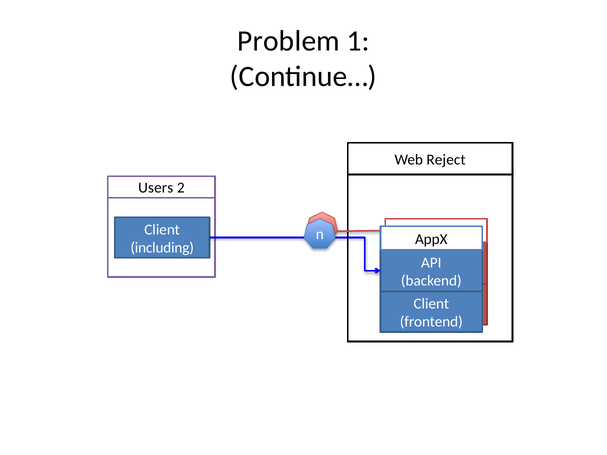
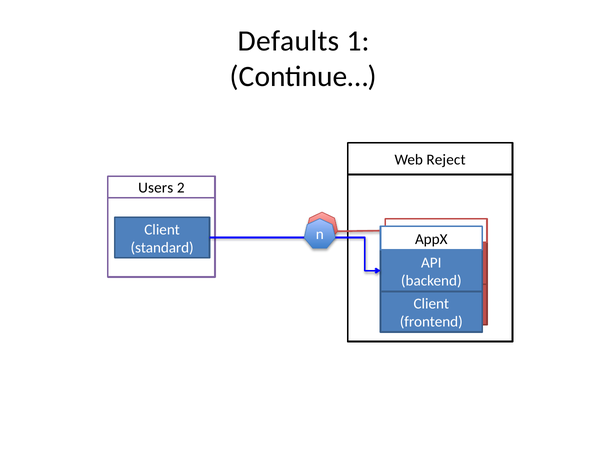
Problem: Problem -> Defaults (289, 41)
including: including -> standard (162, 248)
